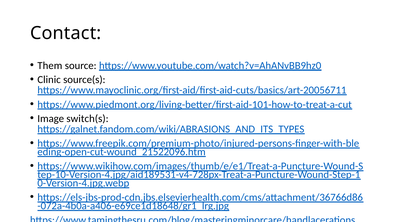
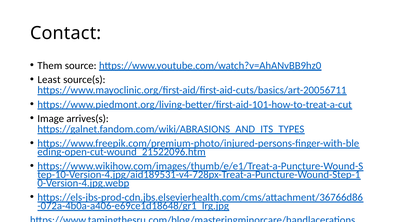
Clinic: Clinic -> Least (49, 80)
switch(s: switch(s -> arrives(s (88, 118)
